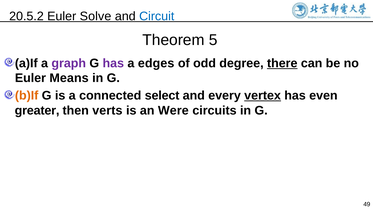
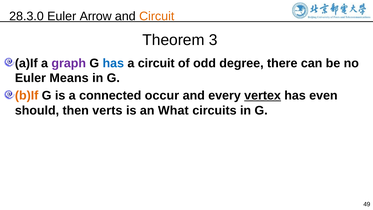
20.5.2: 20.5.2 -> 28.3.0 (26, 16)
Solve: Solve -> Arrow (96, 16)
Circuit colour: blue -> orange (157, 16)
5: 5 -> 3 (213, 40)
has colour: purple -> blue (113, 63)
a edges: edges -> circuit (156, 63)
there underline: present -> none (282, 63)
select: select -> occur (162, 95)
greater: greater -> should (37, 110)
Were: Were -> What (173, 110)
